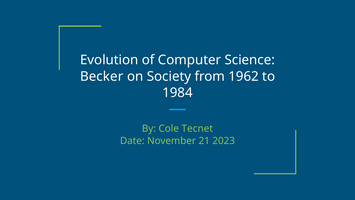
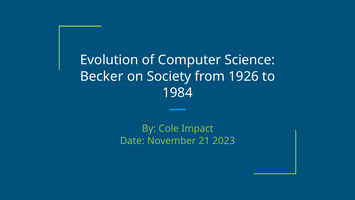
1962: 1962 -> 1926 (244, 76)
Tecnet: Tecnet -> Impact (197, 128)
